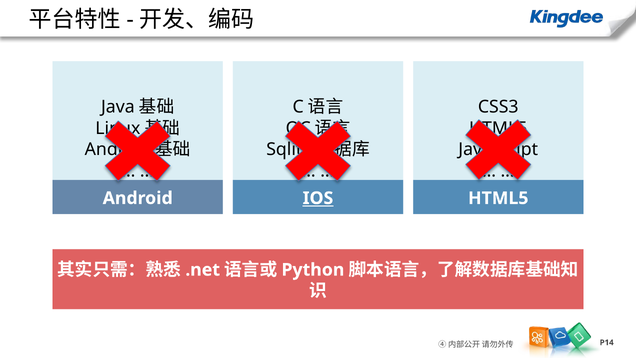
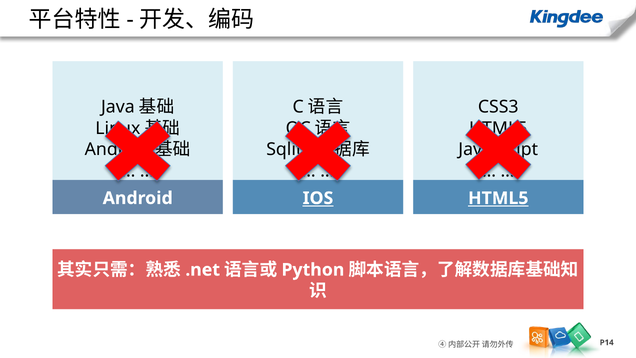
HTML5 underline: none -> present (498, 198)
